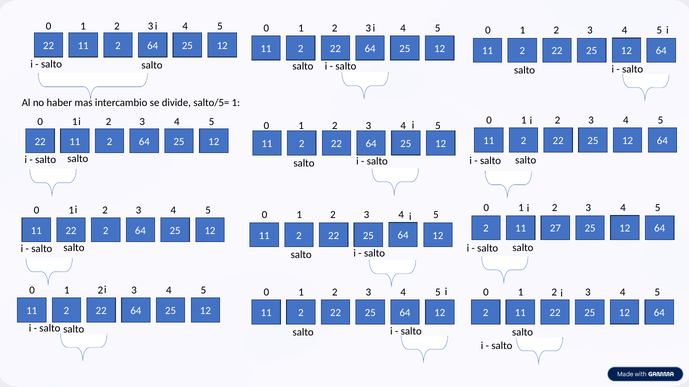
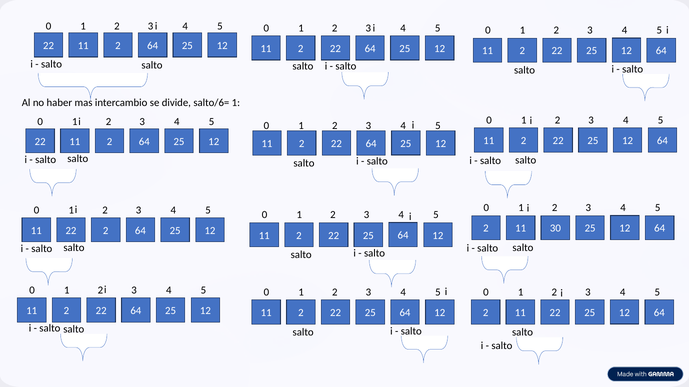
salto/5=: salto/5= -> salto/6= (211, 103)
27: 27 -> 30 (555, 229)
